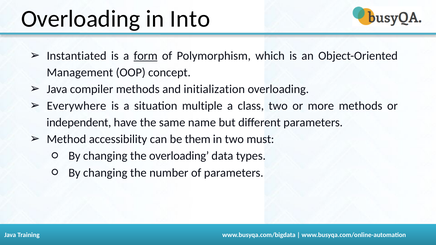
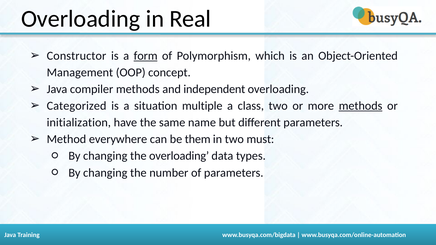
Into: Into -> Real (190, 19)
Instantiated: Instantiated -> Constructor (77, 56)
initialization: initialization -> independent (214, 89)
Everywhere: Everywhere -> Categorized (77, 106)
methods underline: none -> present (361, 106)
independent: independent -> initialization (79, 123)
accessibility: accessibility -> everywhere (118, 139)
